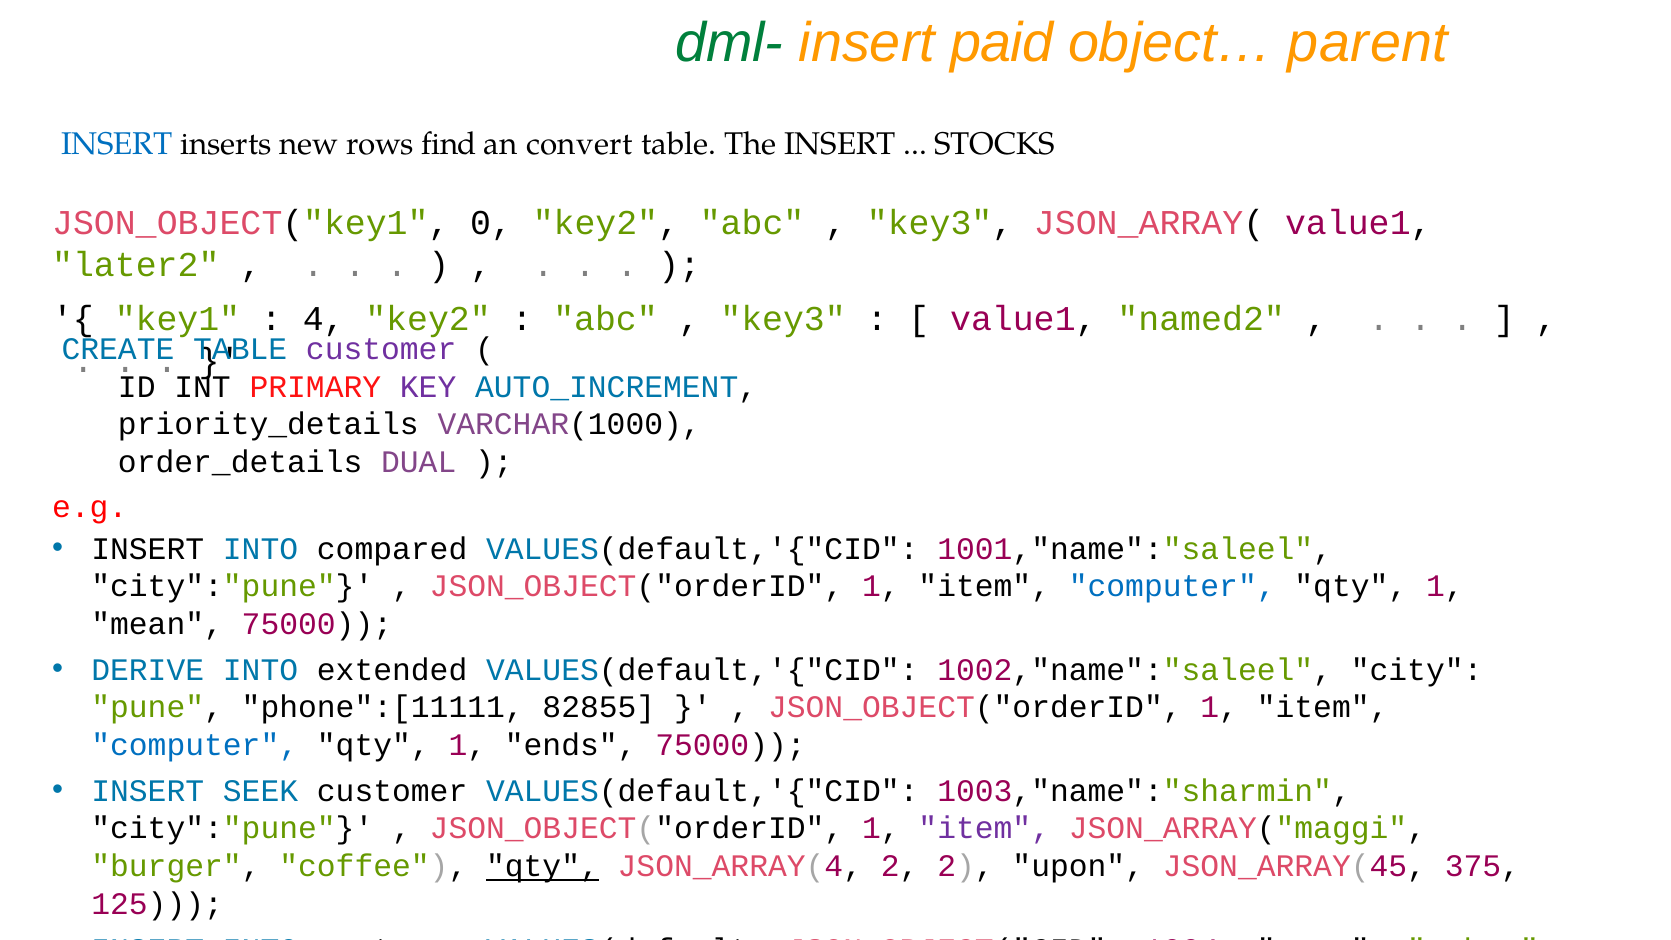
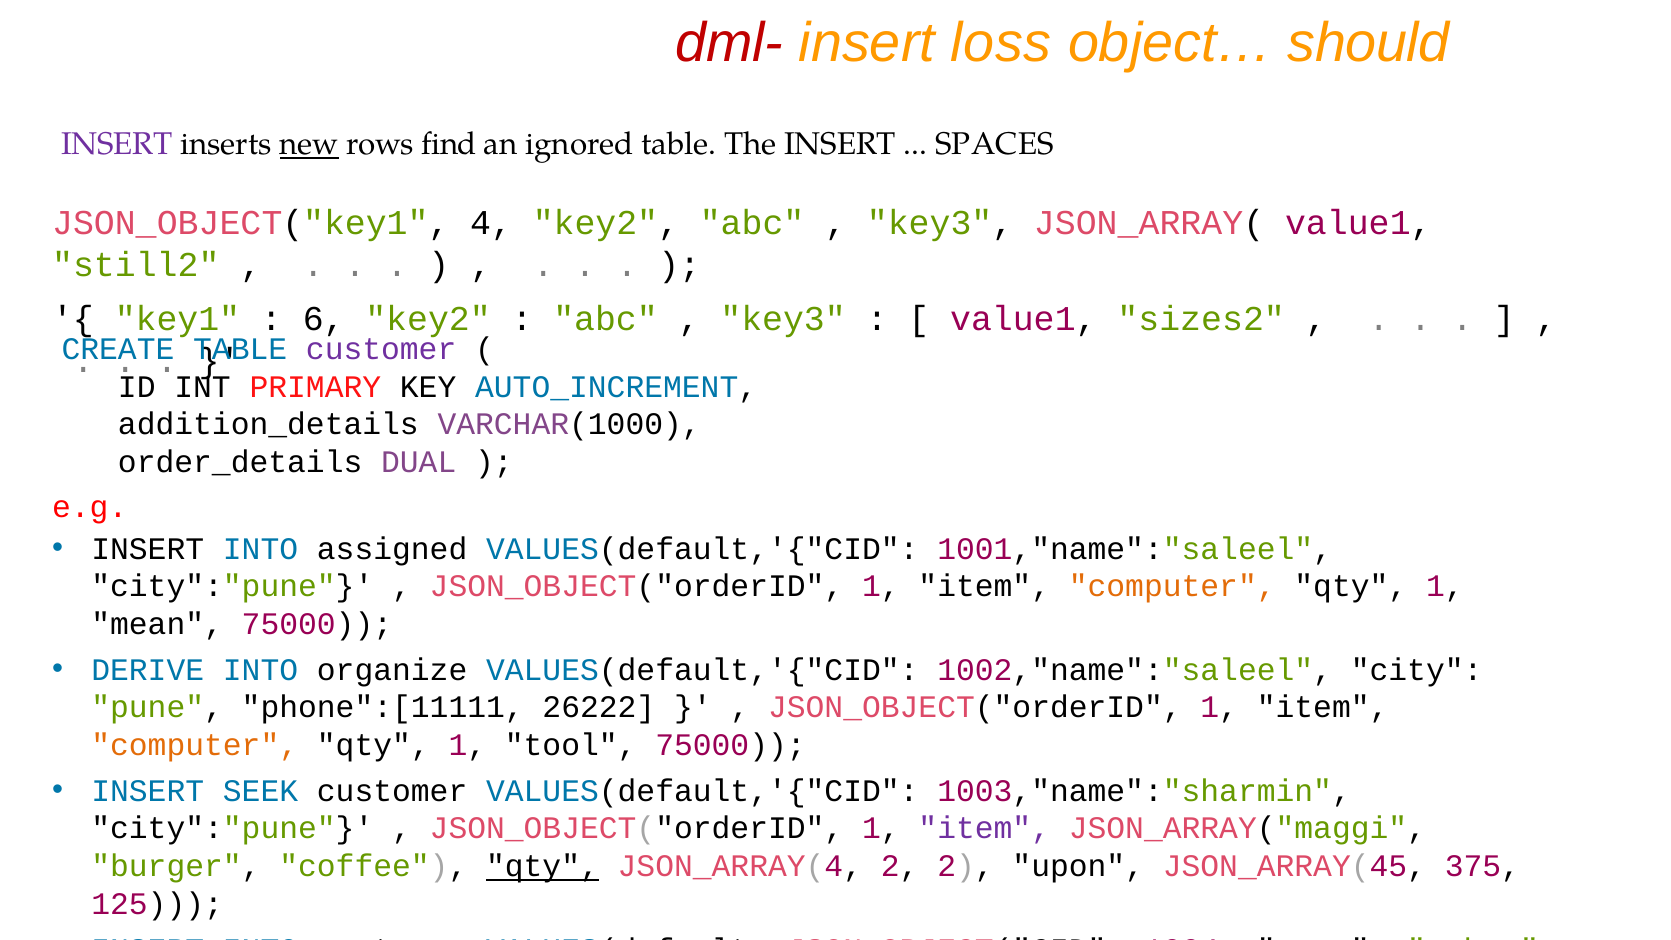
dml- colour: green -> red (729, 43)
paid: paid -> loss (1001, 43)
parent: parent -> should (1369, 43)
INSERT colour: blue -> purple (117, 144)
new underline: none -> present (309, 144)
convert: convert -> ignored (580, 144)
STOCKS: STOCKS -> SPACES (995, 144)
0: 0 -> 4 (491, 223)
later2: later2 -> still2 (136, 265)
4: 4 -> 6 (324, 319)
named2: named2 -> sizes2 (1201, 319)
KEY colour: purple -> black (428, 387)
priority_details: priority_details -> addition_details (268, 424)
compared: compared -> assigned (392, 549)
computer colour: blue -> orange (1172, 586)
extended: extended -> organize (392, 670)
82855: 82855 -> 26222 (599, 707)
computer colour: blue -> orange (195, 745)
ends: ends -> tool (571, 745)
